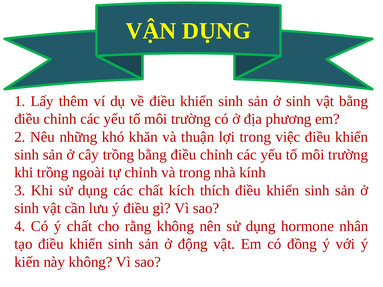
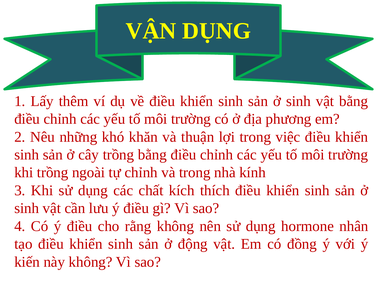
Có ý chất: chất -> điều (80, 226)
